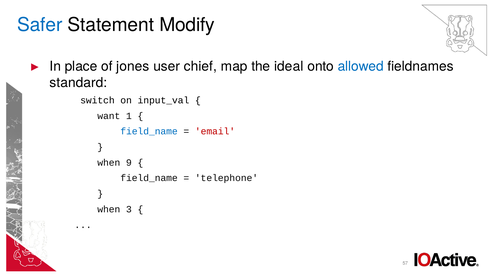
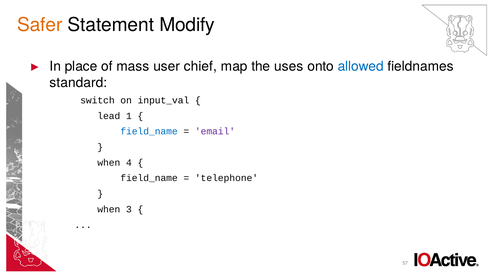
Safer colour: blue -> orange (40, 25)
jones: jones -> mass (133, 66)
ideal: ideal -> uses (289, 66)
want: want -> lead (109, 116)
email colour: red -> purple (215, 132)
9: 9 -> 4 (129, 163)
